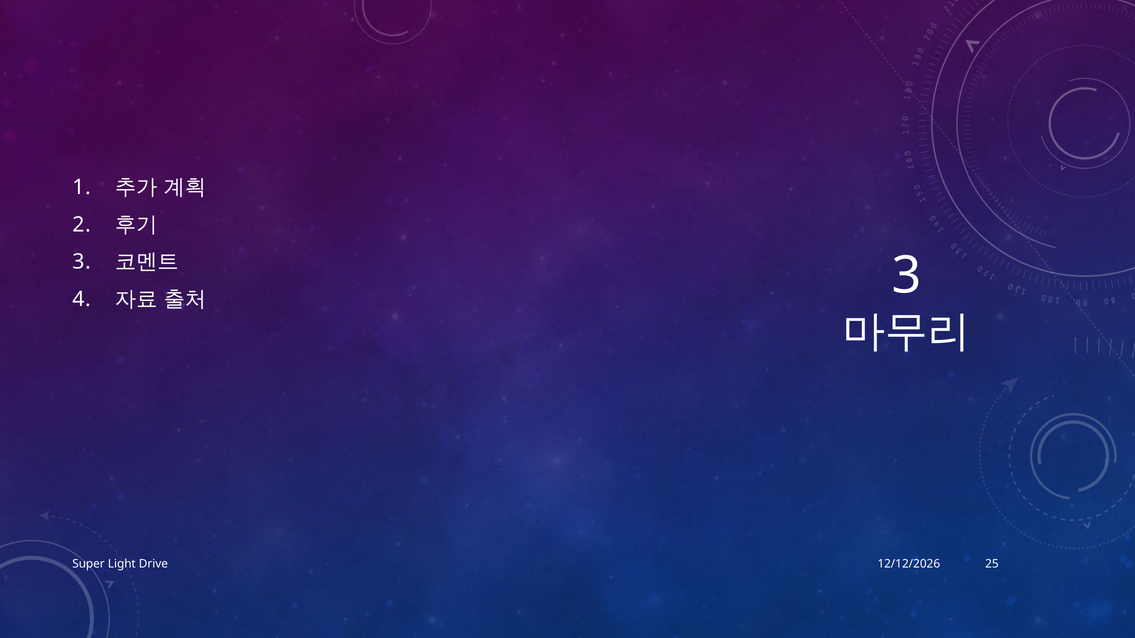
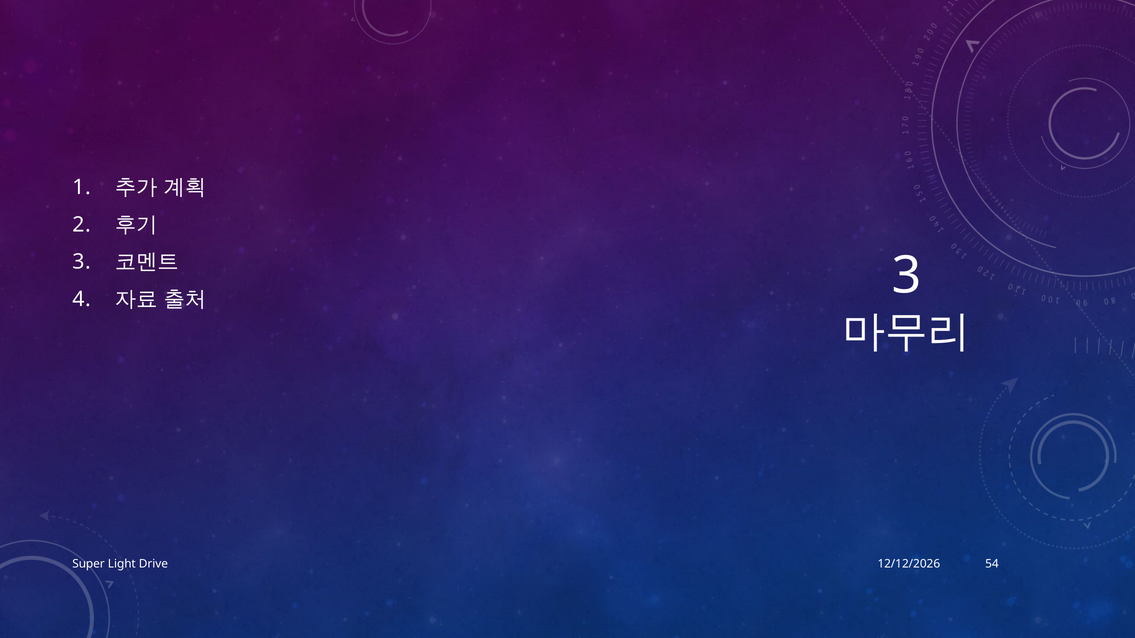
25: 25 -> 54 (992, 564)
